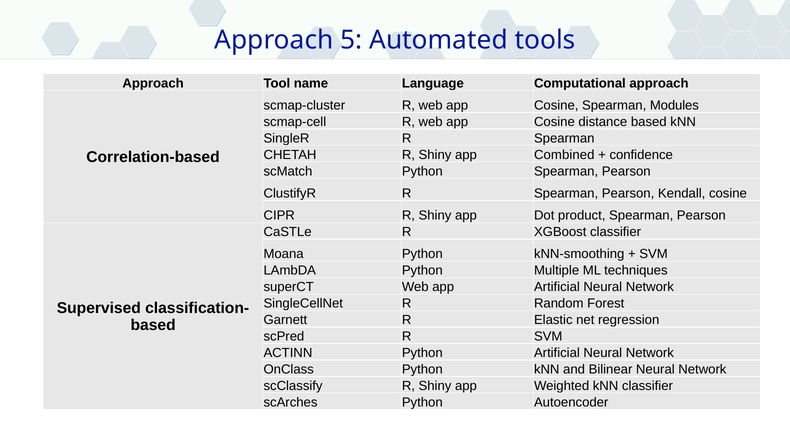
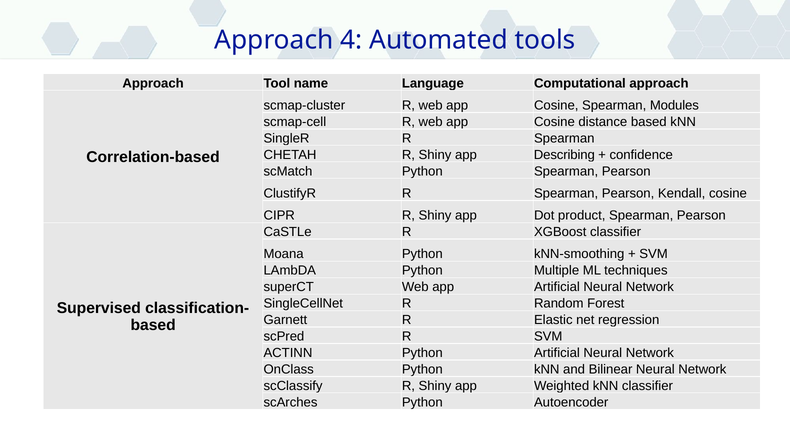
5: 5 -> 4 (351, 40)
Combined: Combined -> Describing (564, 155)
